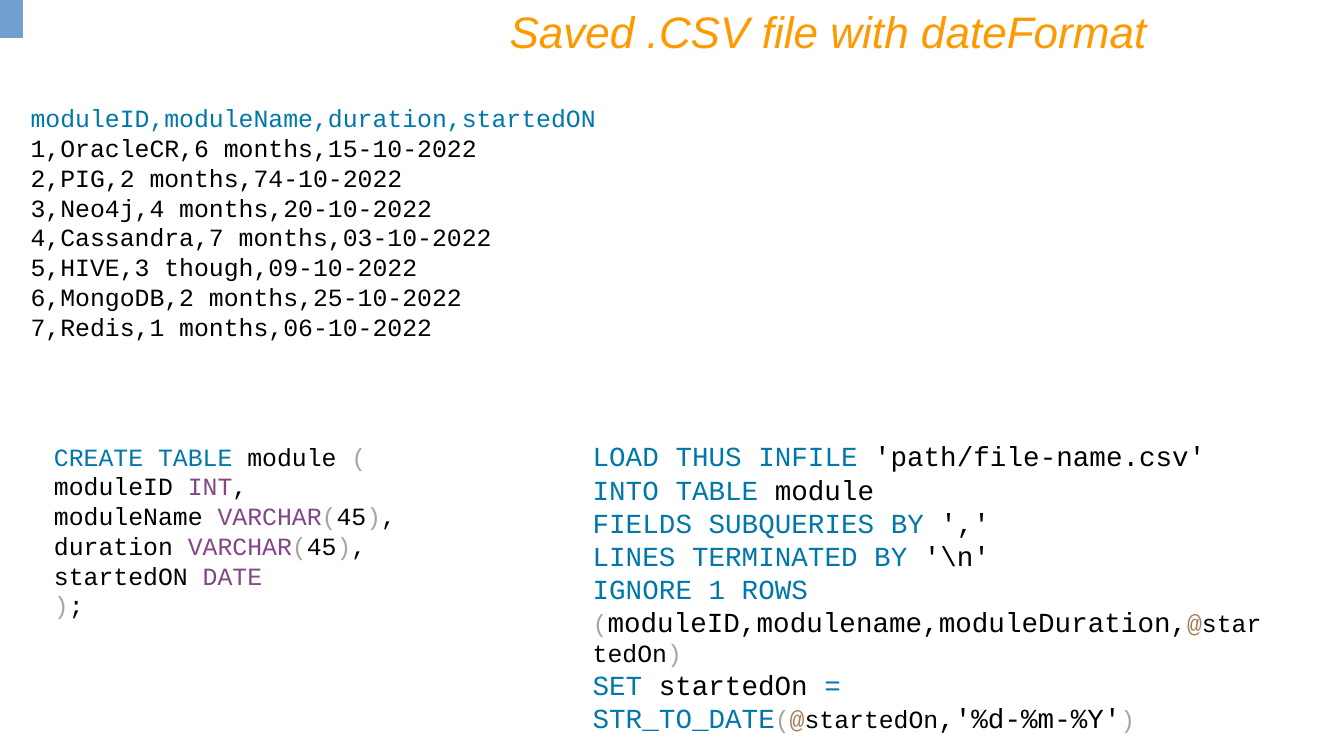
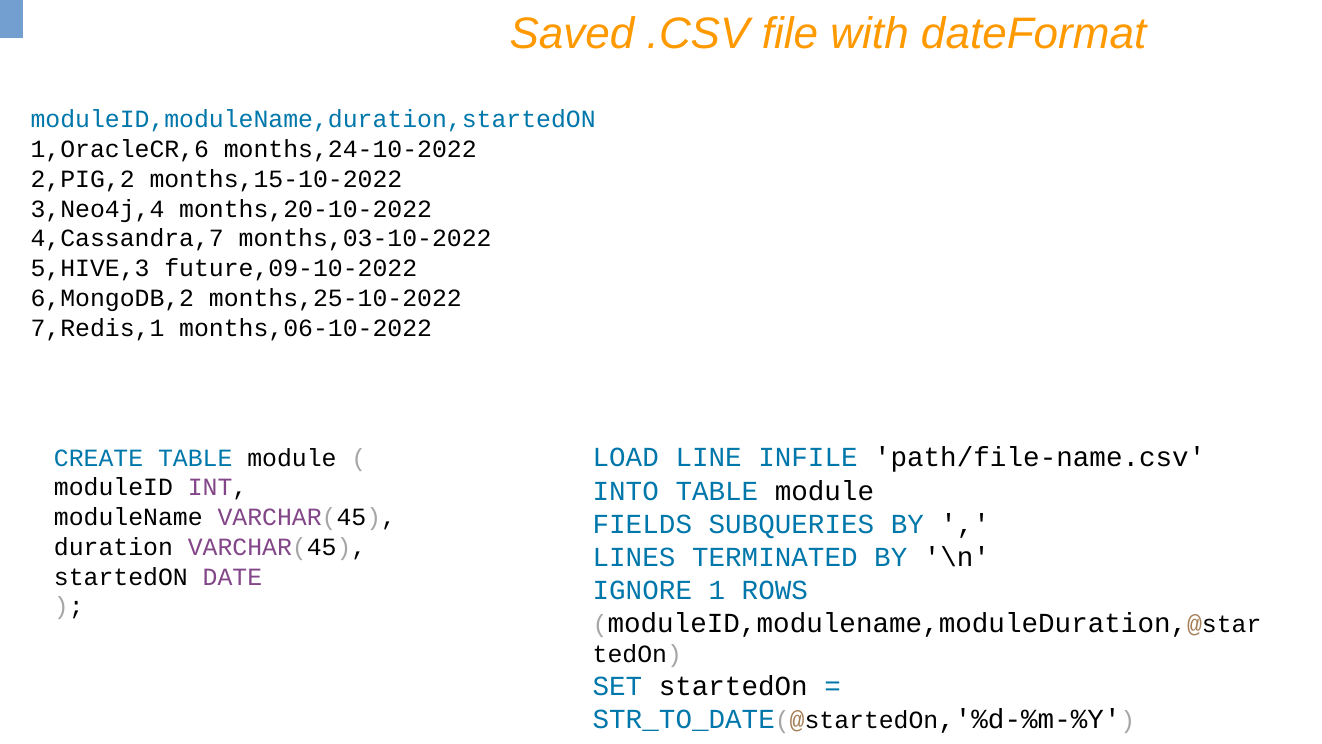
months,15-10-2022: months,15-10-2022 -> months,24-10-2022 (350, 149)
months,74-10-2022: months,74-10-2022 -> months,15-10-2022 (276, 179)
though,09-10-2022: though,09-10-2022 -> future,09-10-2022 (291, 268)
THUS: THUS -> LINE (709, 458)
